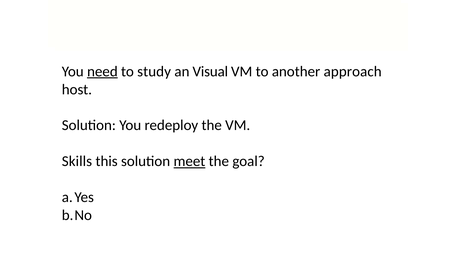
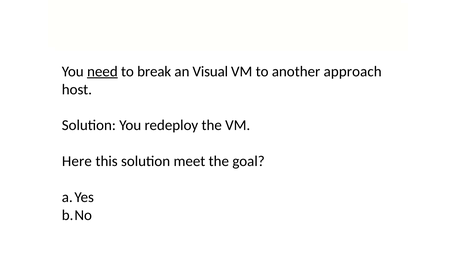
study: study -> break (154, 71)
Skills: Skills -> Here (77, 161)
meet underline: present -> none (189, 161)
